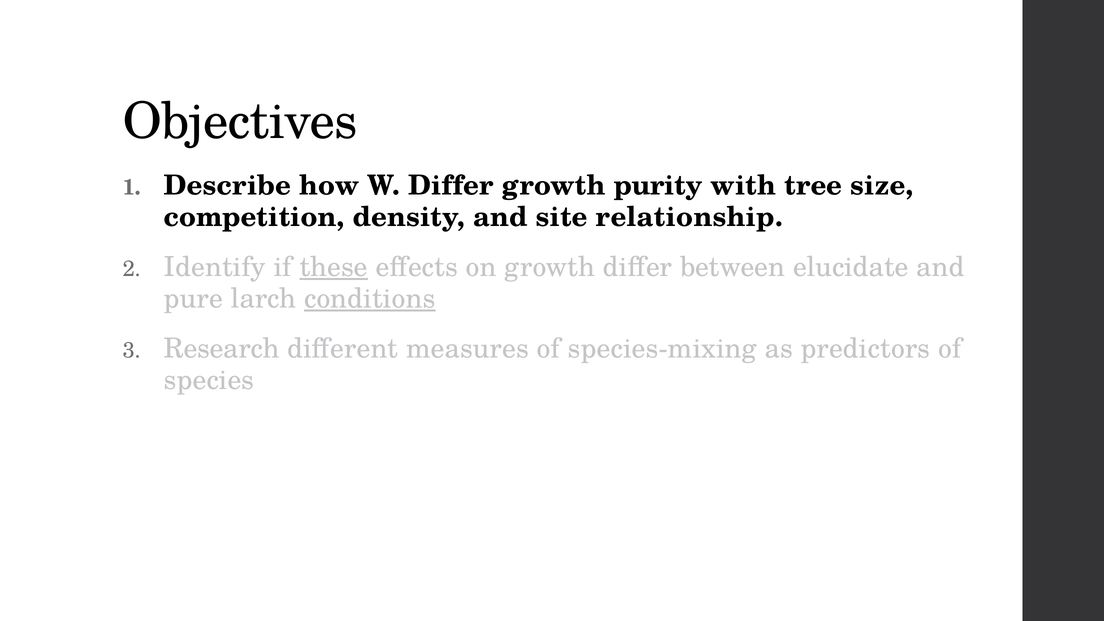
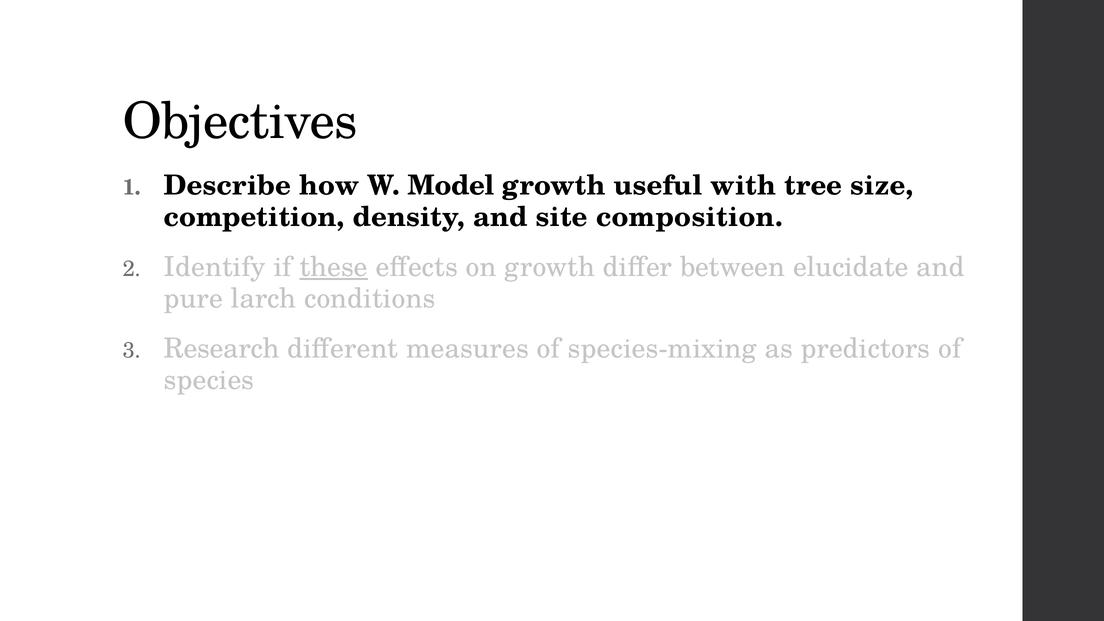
W Differ: Differ -> Model (451, 186)
purity: purity -> useful (658, 186)
relationship: relationship -> composition (689, 217)
conditions underline: present -> none (370, 299)
